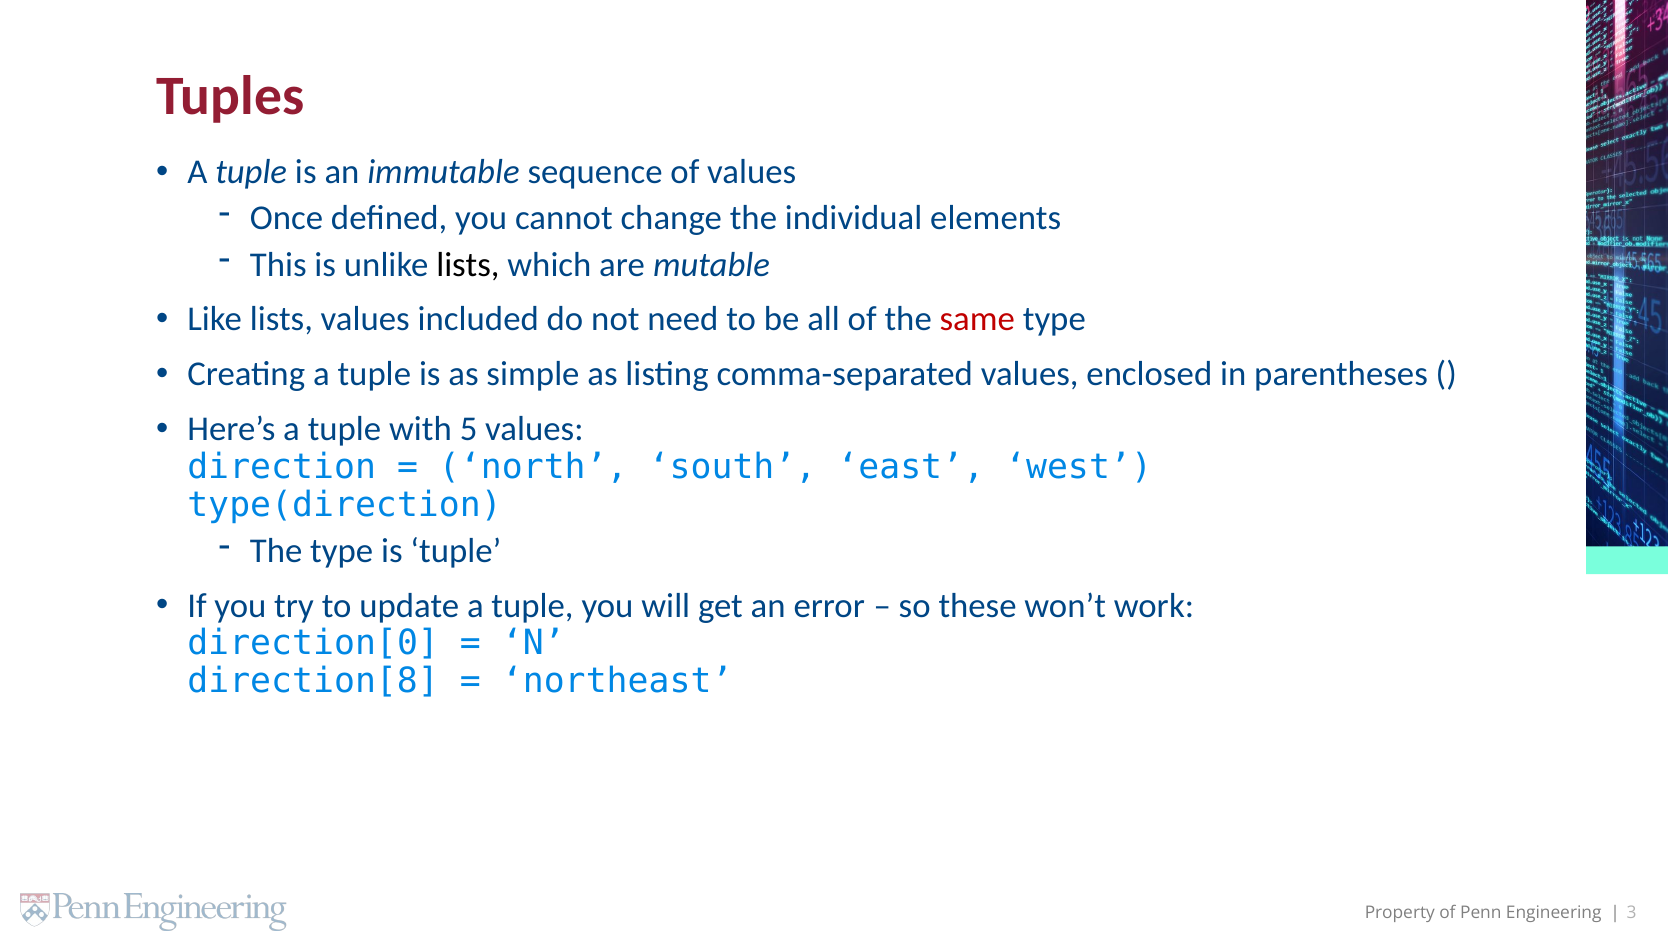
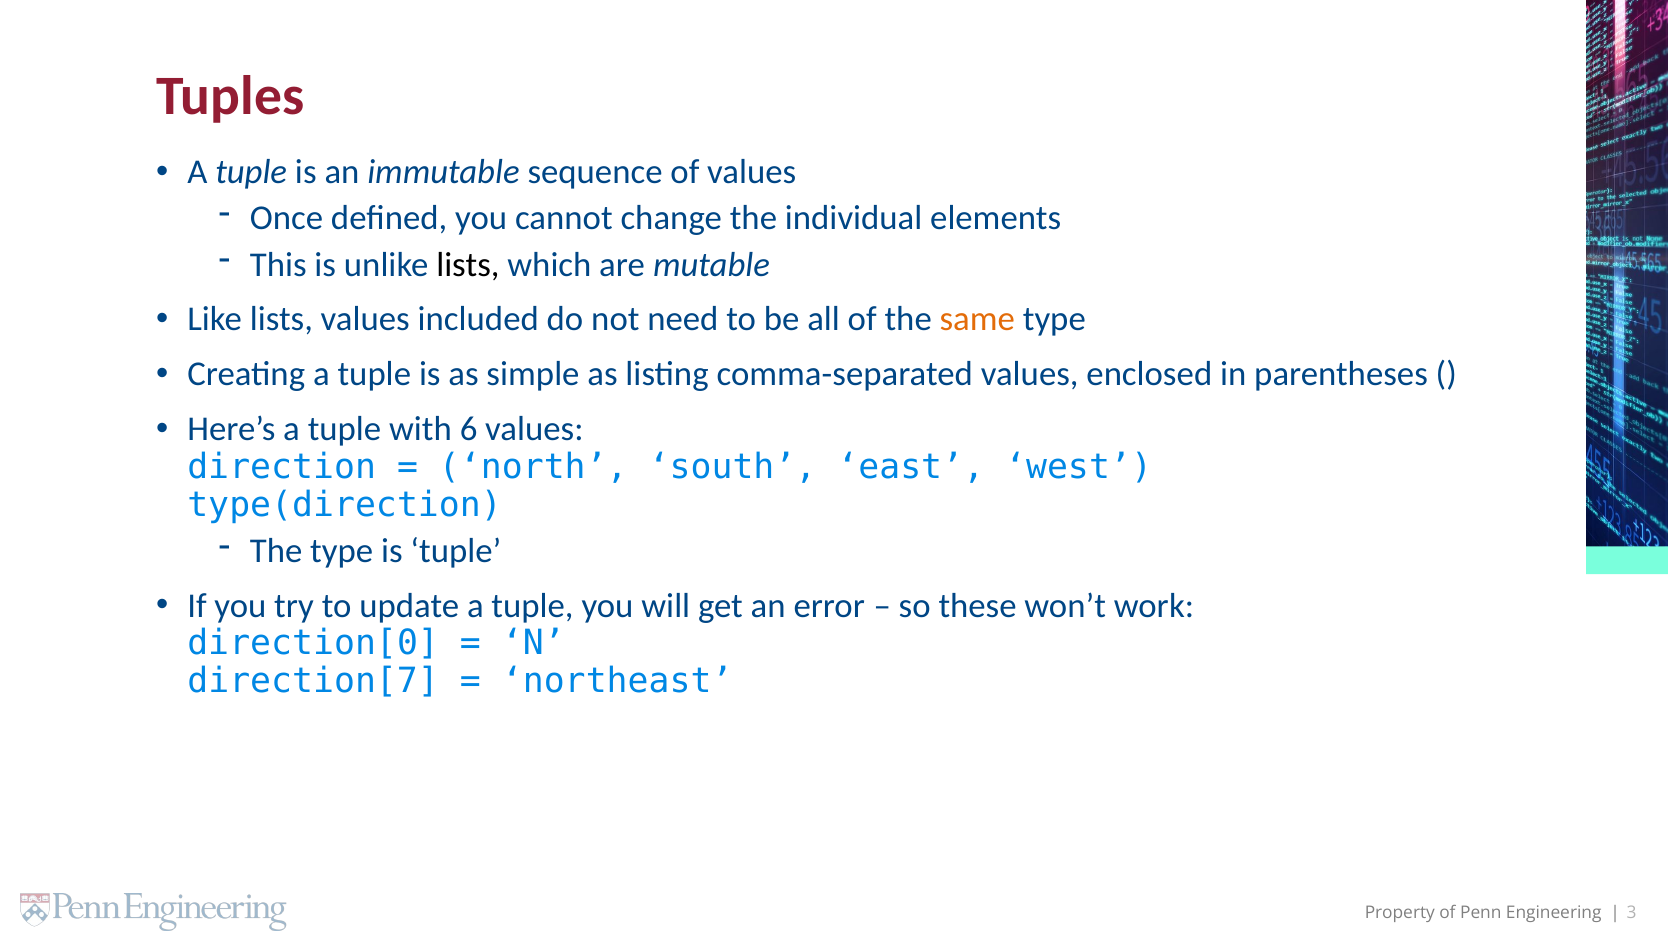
same colour: red -> orange (977, 320)
5: 5 -> 6 (469, 430)
direction[8: direction[8 -> direction[7 (313, 681)
